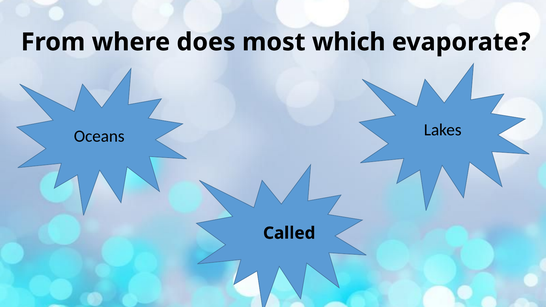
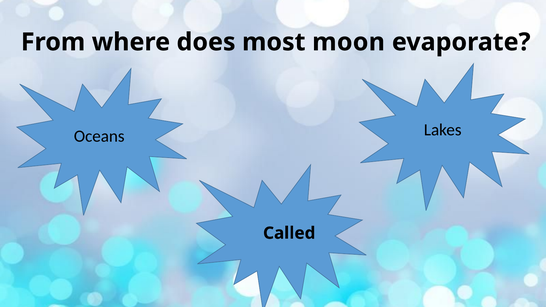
which: which -> moon (349, 42)
